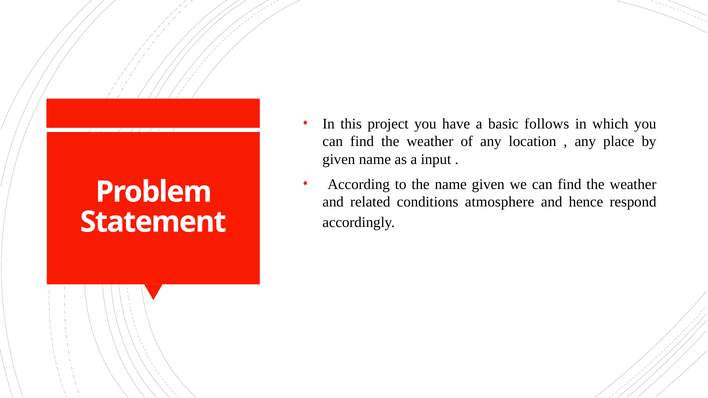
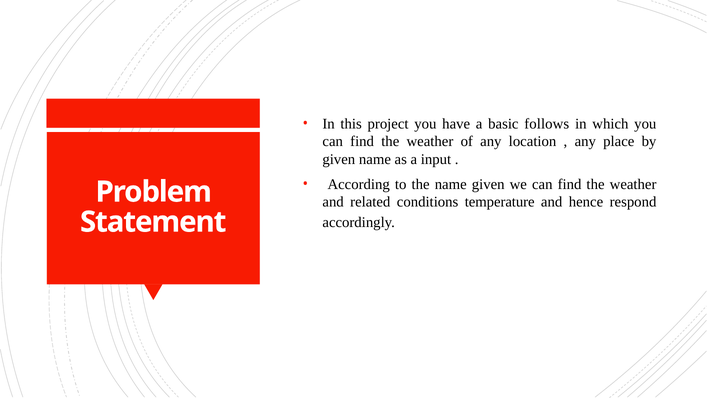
atmosphere: atmosphere -> temperature (500, 202)
